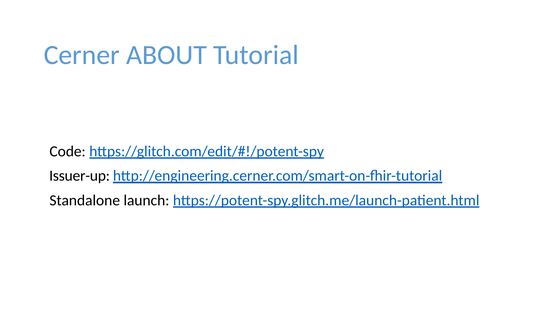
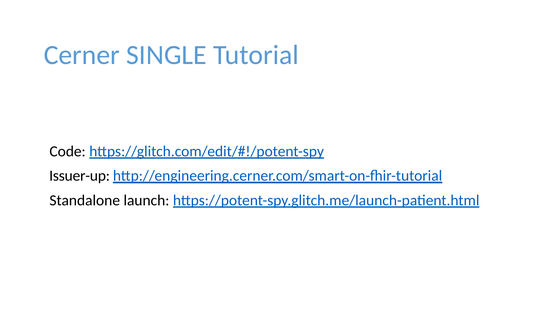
ABOUT: ABOUT -> SINGLE (167, 55)
